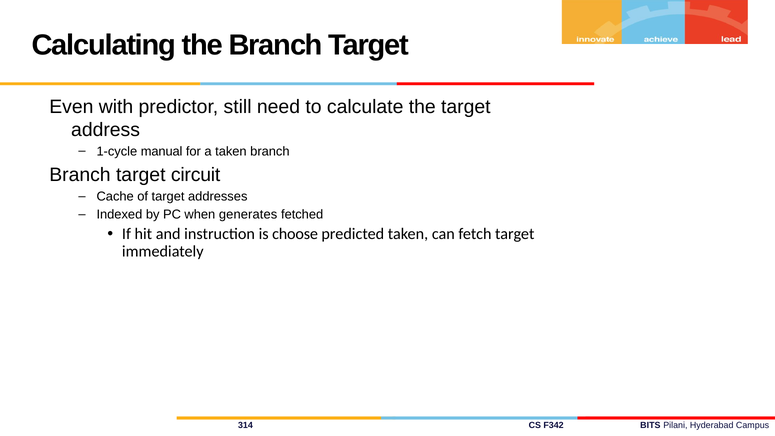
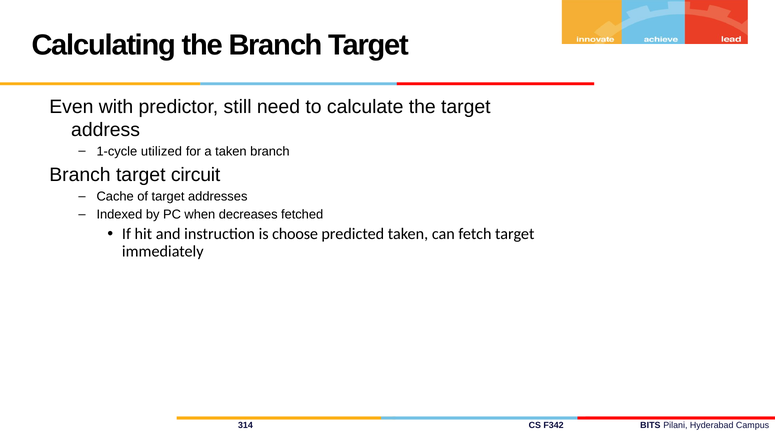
manual: manual -> utilized (161, 151)
generates: generates -> decreases (248, 215)
